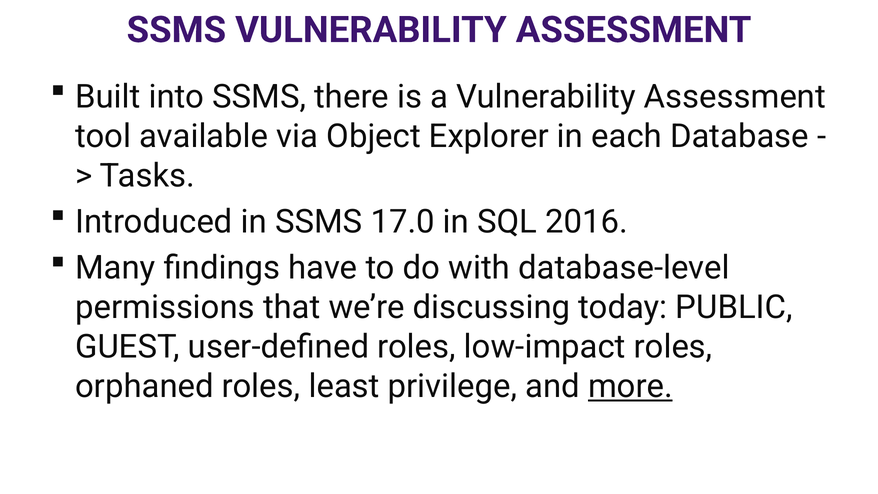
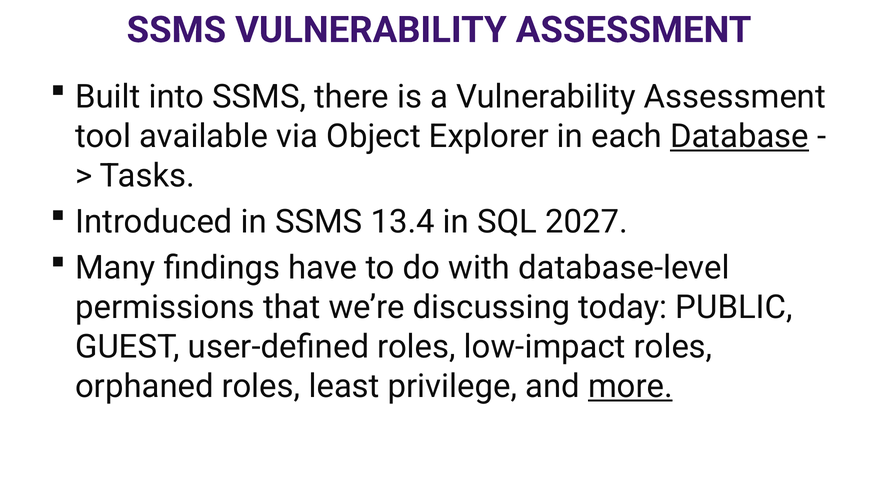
Database underline: none -> present (739, 136)
17.0: 17.0 -> 13.4 (403, 222)
2016: 2016 -> 2027 (587, 222)
